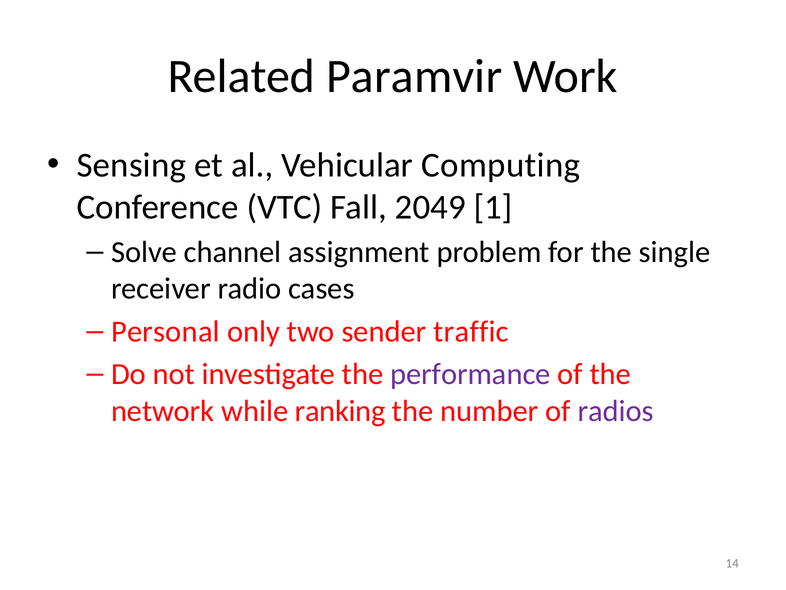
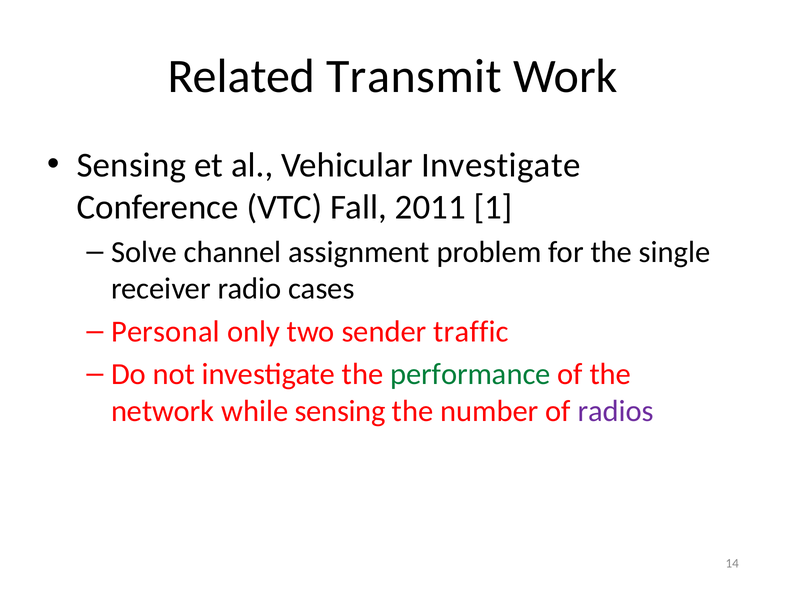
Paramvir: Paramvir -> Transmit (414, 76)
Vehicular Computing: Computing -> Investigate (501, 165)
2049: 2049 -> 2011 (430, 207)
performance colour: purple -> green (470, 374)
while ranking: ranking -> sensing (340, 411)
